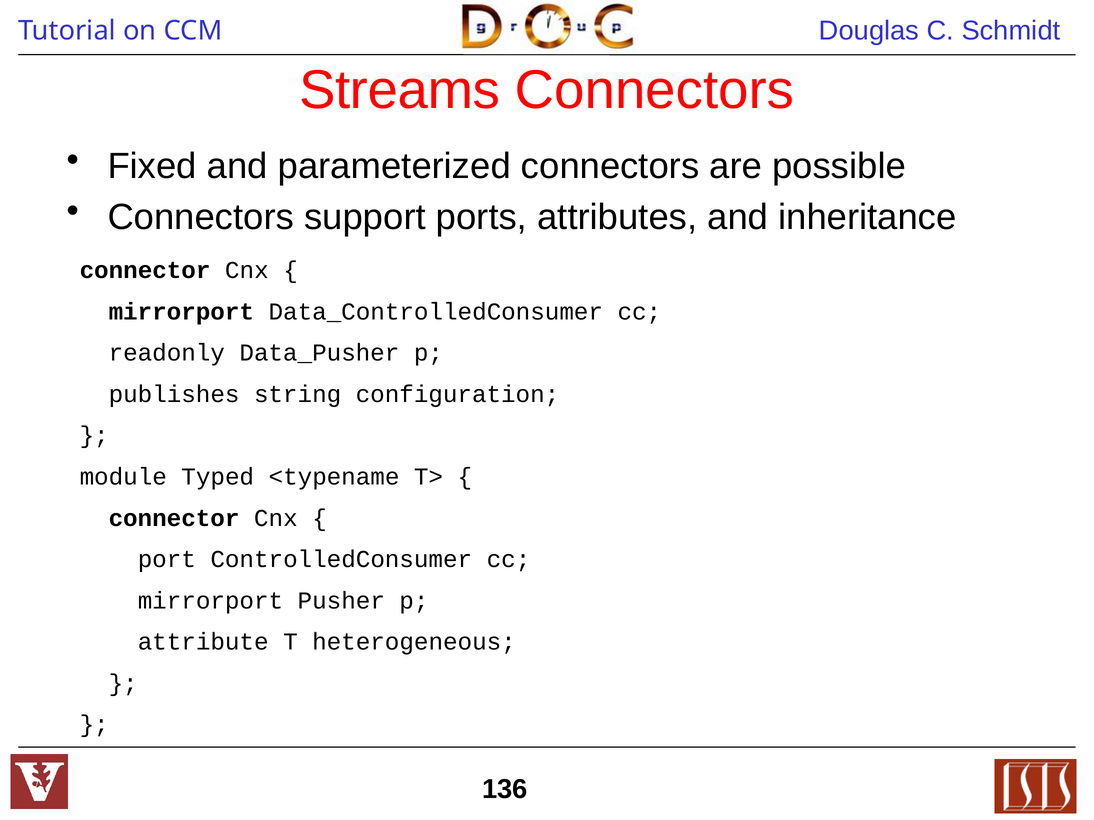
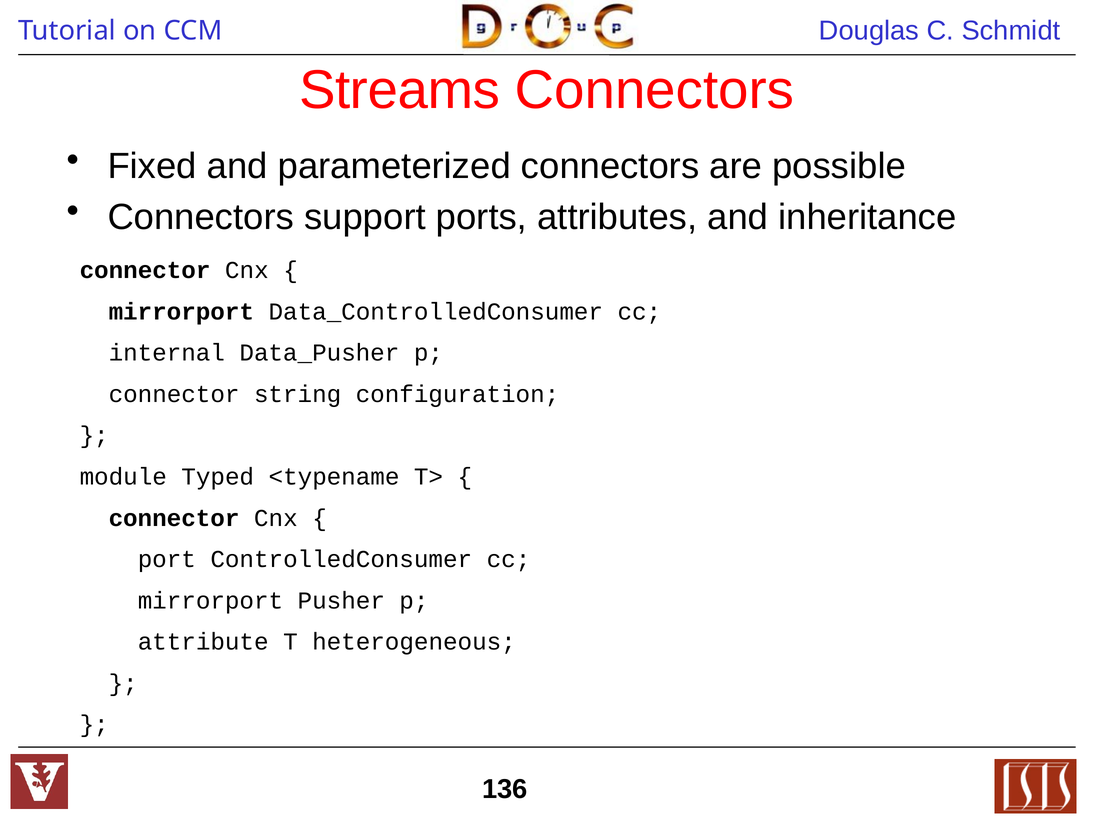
readonly: readonly -> internal (167, 353)
publishes: publishes -> connector (174, 394)
